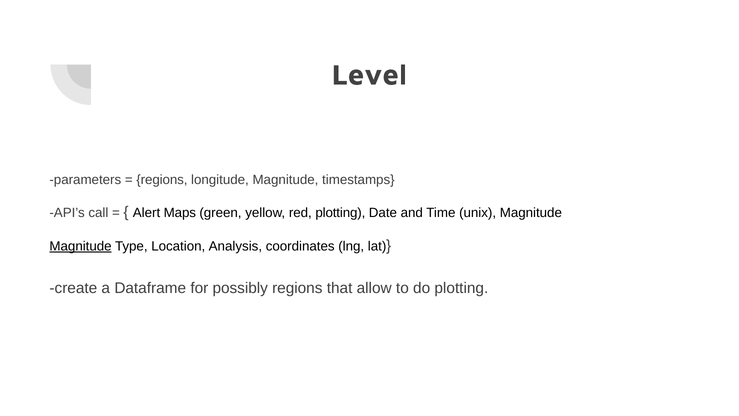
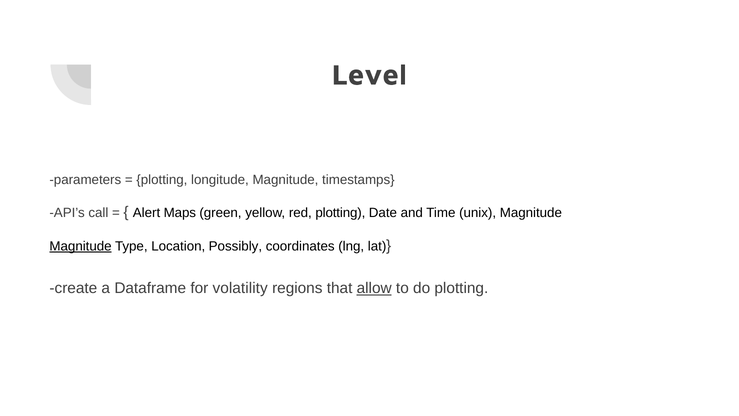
regions: regions -> plotting (162, 179)
Analysis: Analysis -> Possibly (235, 246)
possibly: possibly -> volatility (240, 288)
allow underline: none -> present (374, 288)
